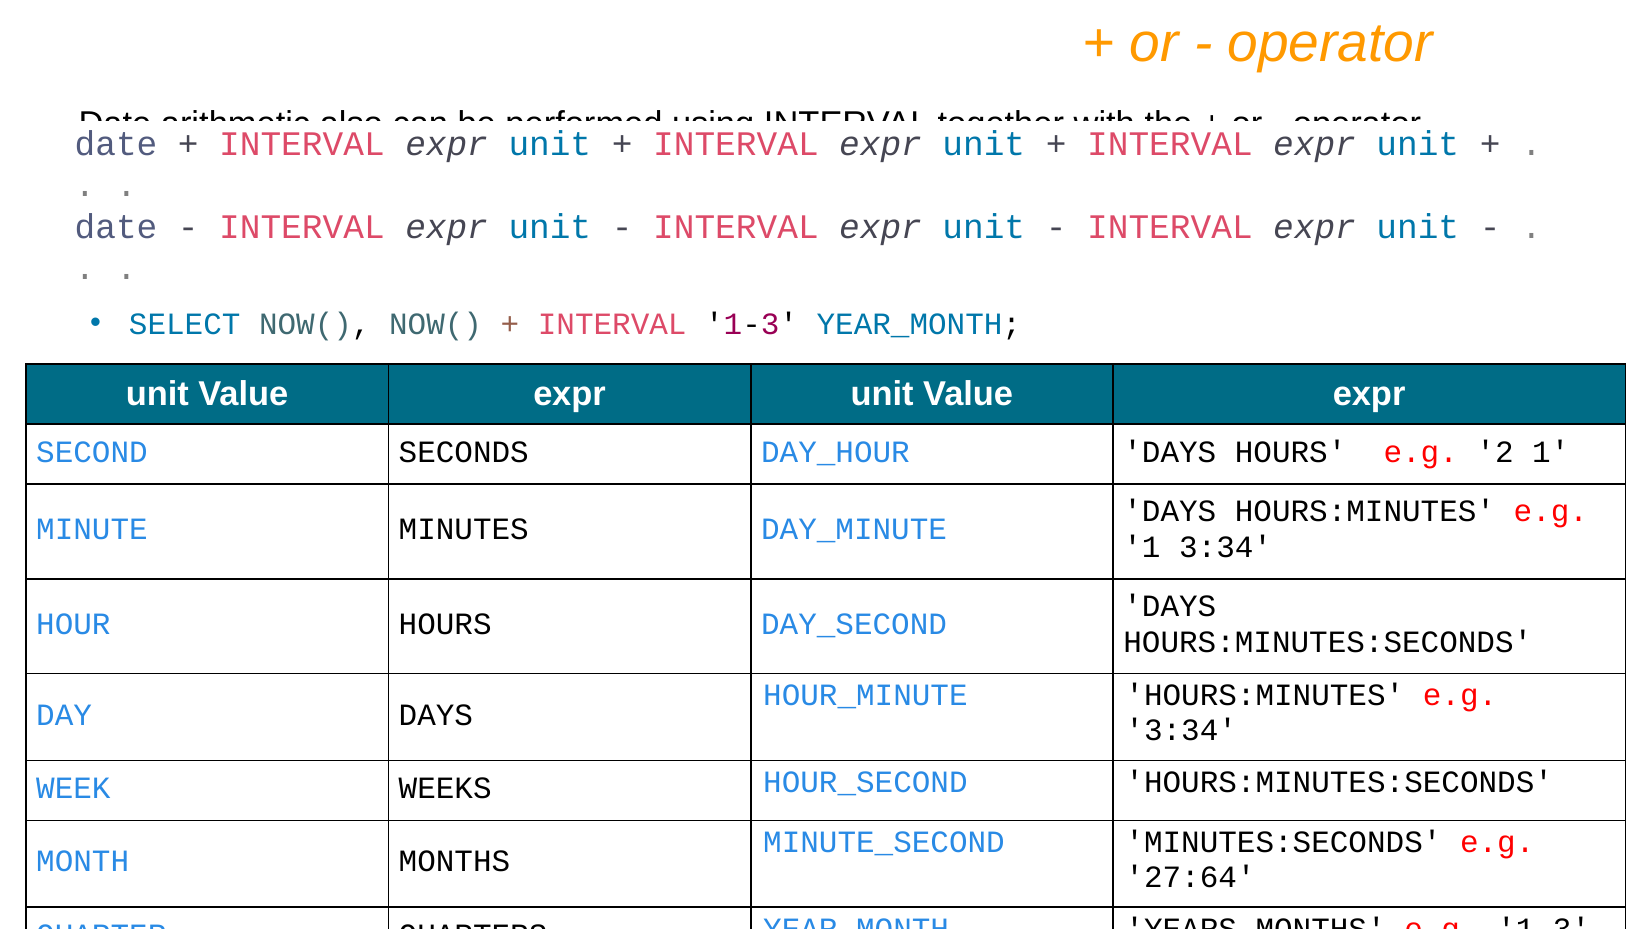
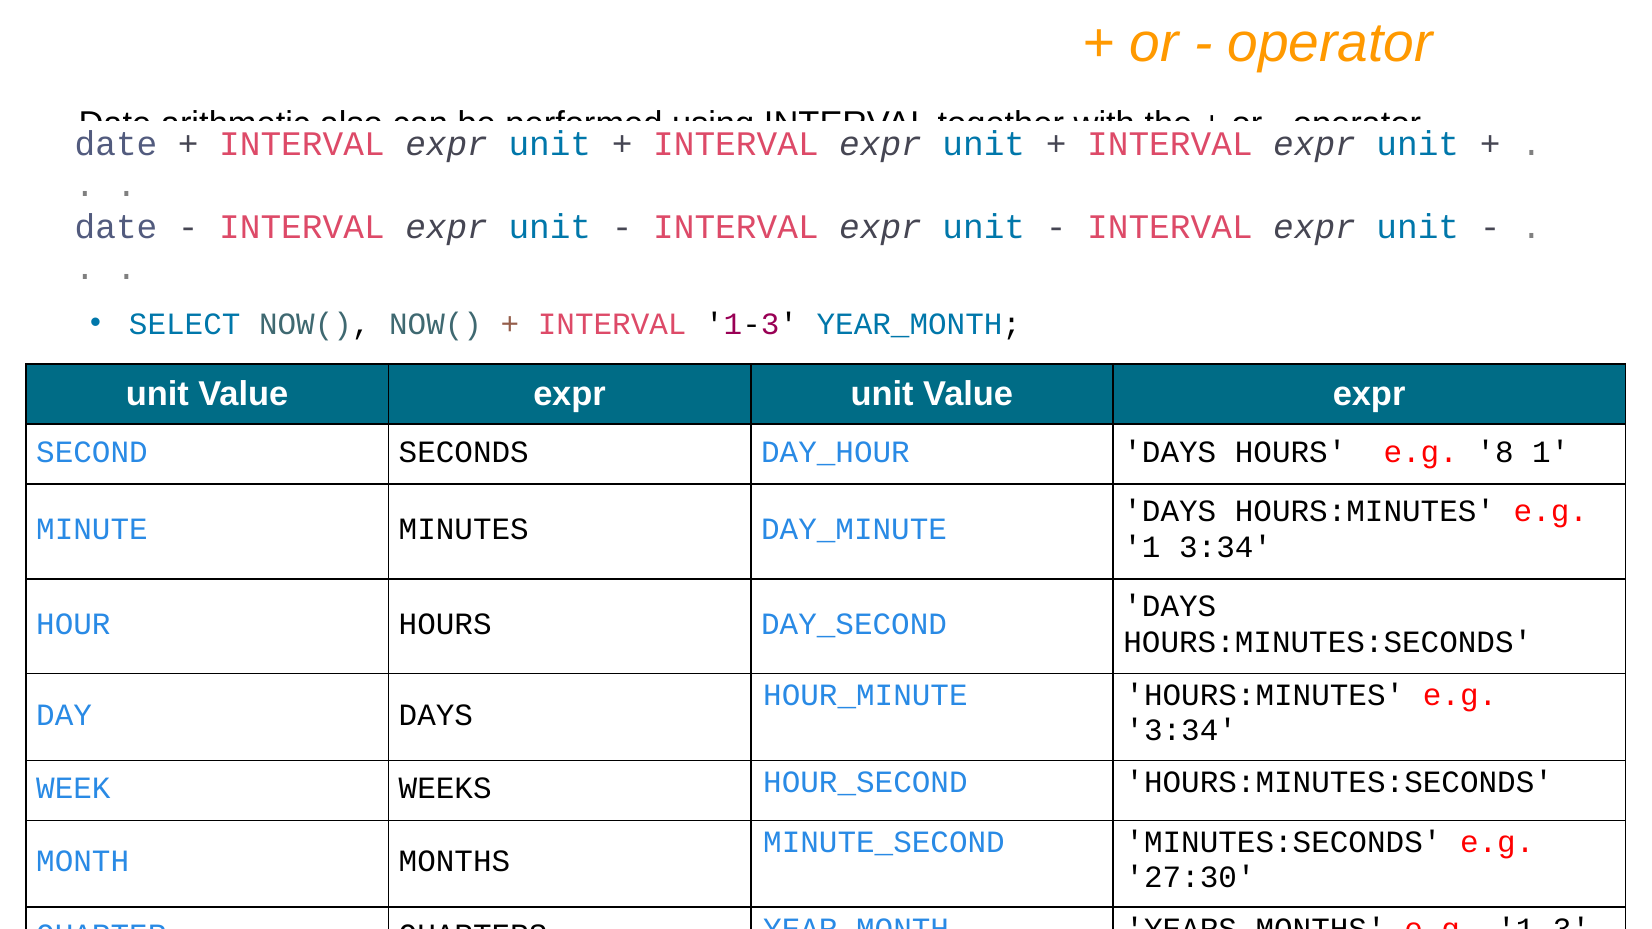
2: 2 -> 8 (1495, 452)
27:64: 27:64 -> 27:30 (1191, 878)
